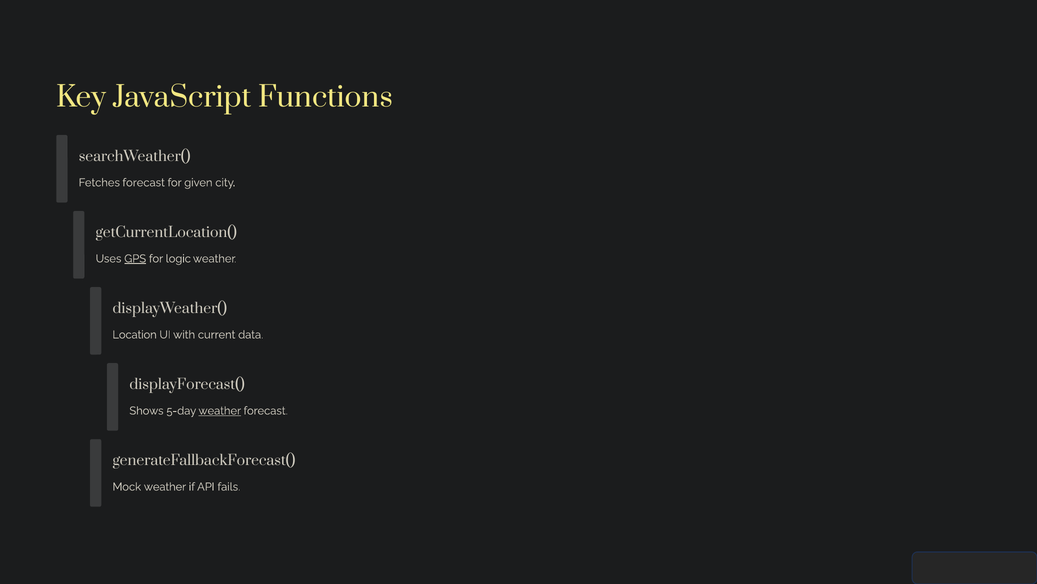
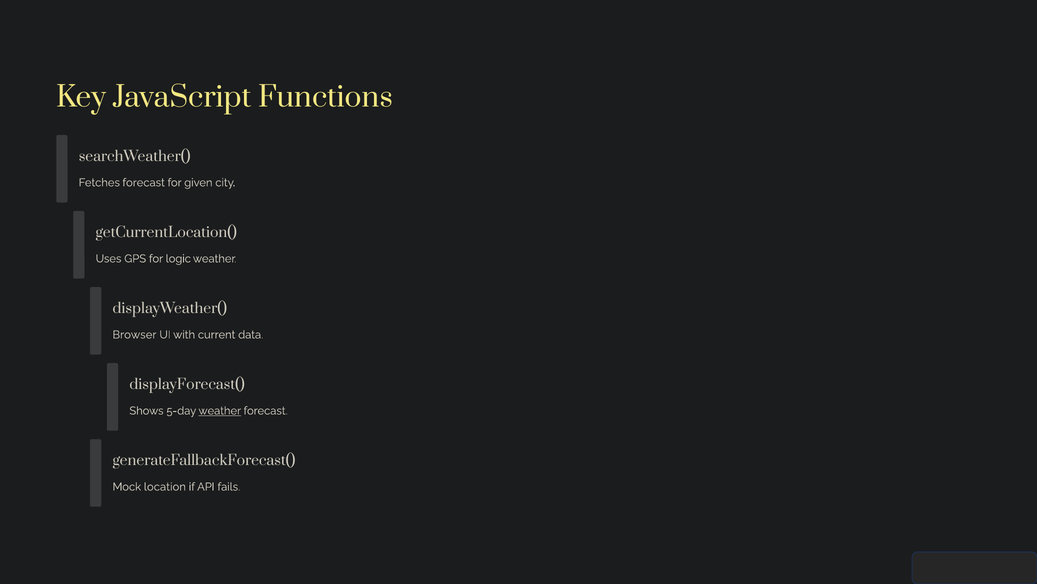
GPS underline: present -> none (135, 258)
Location: Location -> Browser (134, 334)
Mock weather: weather -> location (165, 486)
